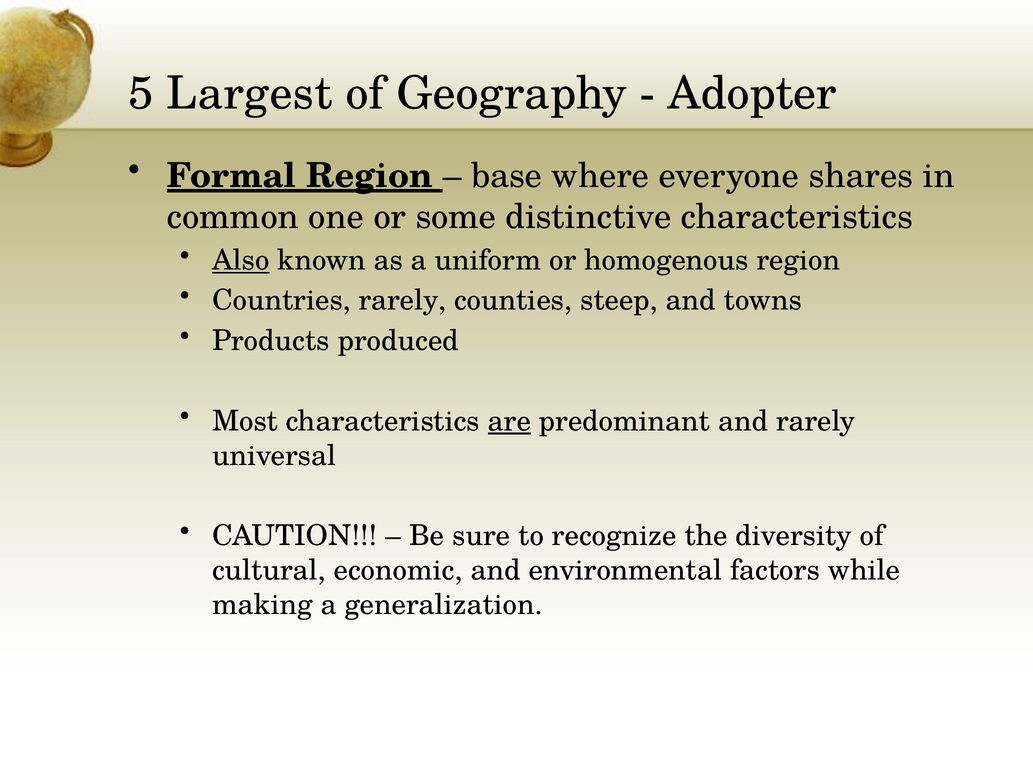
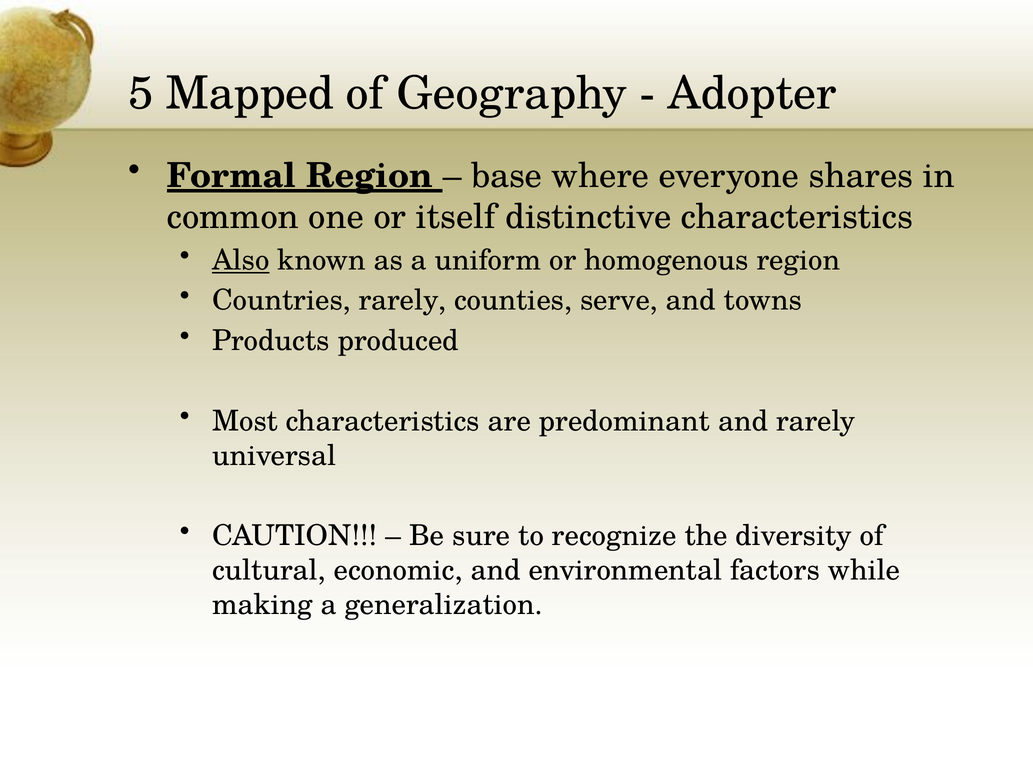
Largest: Largest -> Mapped (250, 93)
some: some -> itself (456, 217)
steep: steep -> serve (619, 300)
are underline: present -> none (509, 421)
